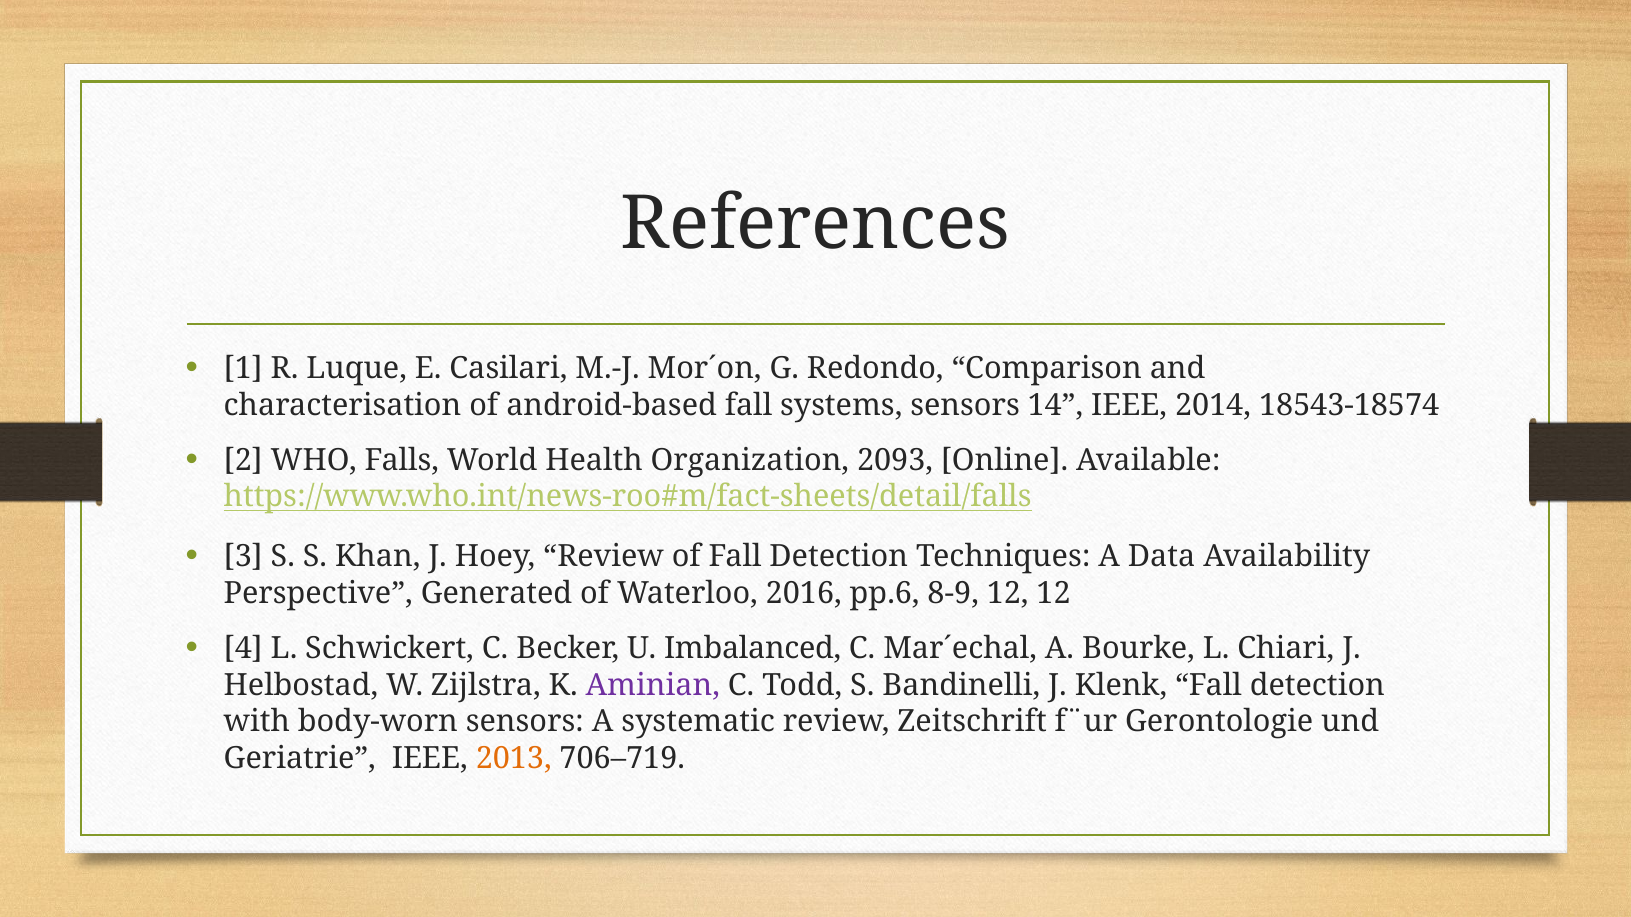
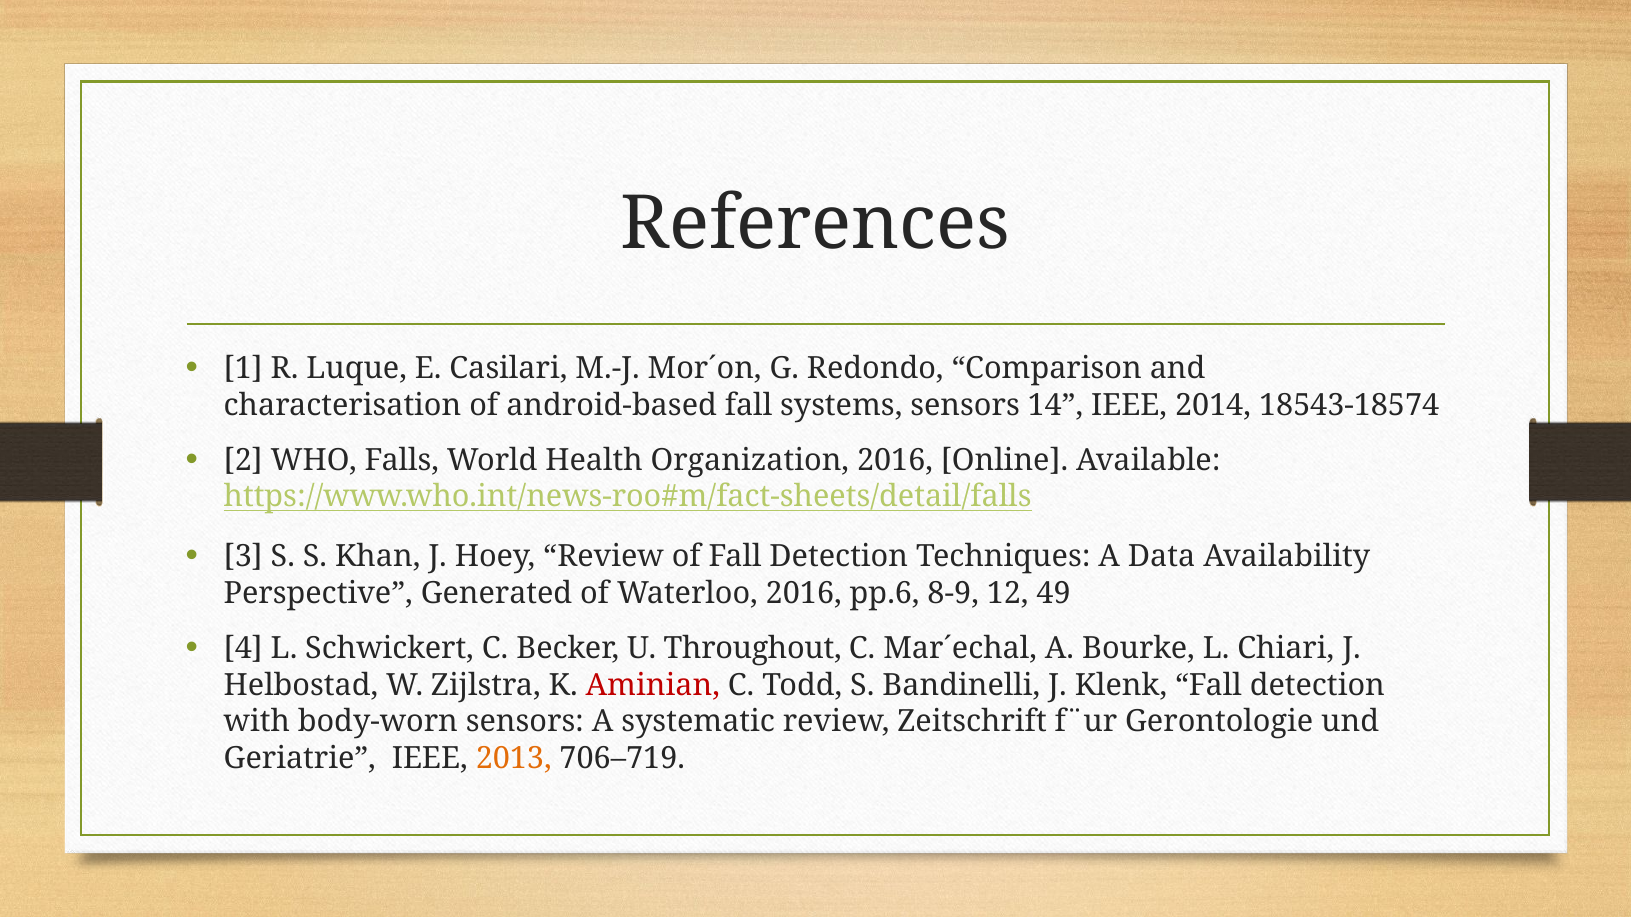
Organization 2093: 2093 -> 2016 (895, 460)
12 12: 12 -> 49 (1054, 594)
Imbalanced: Imbalanced -> Throughout (753, 649)
Aminian colour: purple -> red (653, 686)
